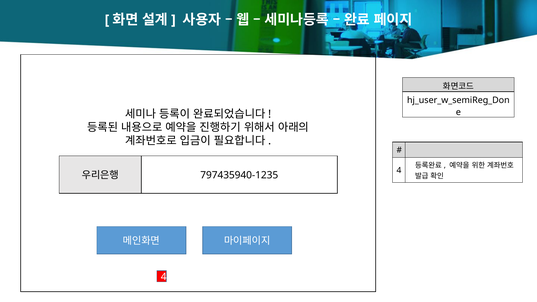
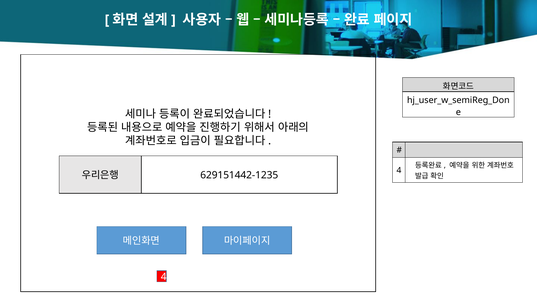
797435940-1235: 797435940-1235 -> 629151442-1235 (239, 175)
